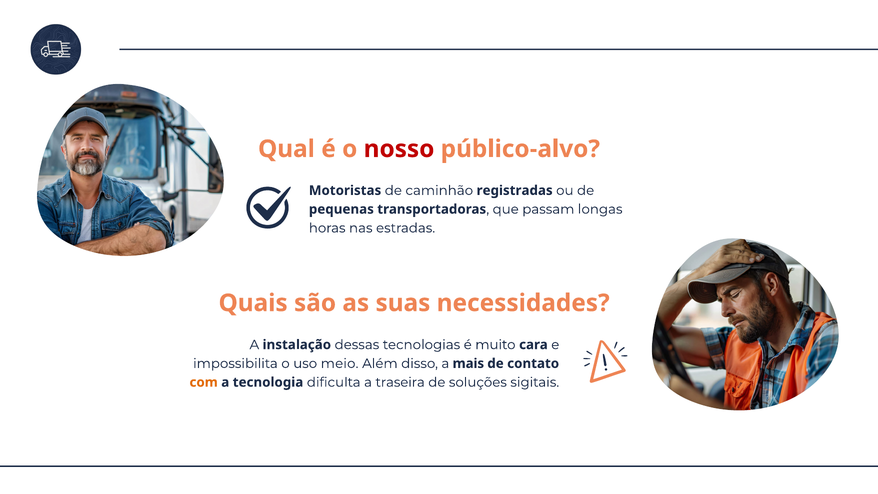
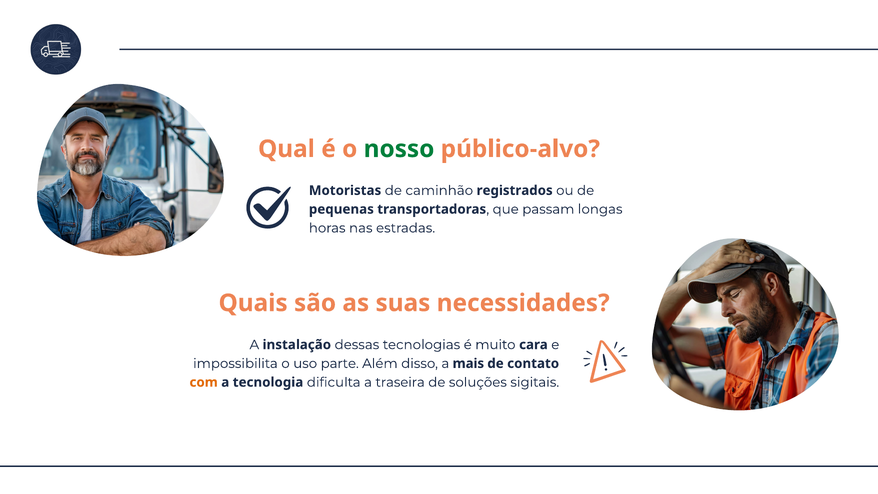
nosso colour: red -> green (399, 149)
registradas: registradas -> registrados (515, 190)
meio: meio -> parte (340, 363)
